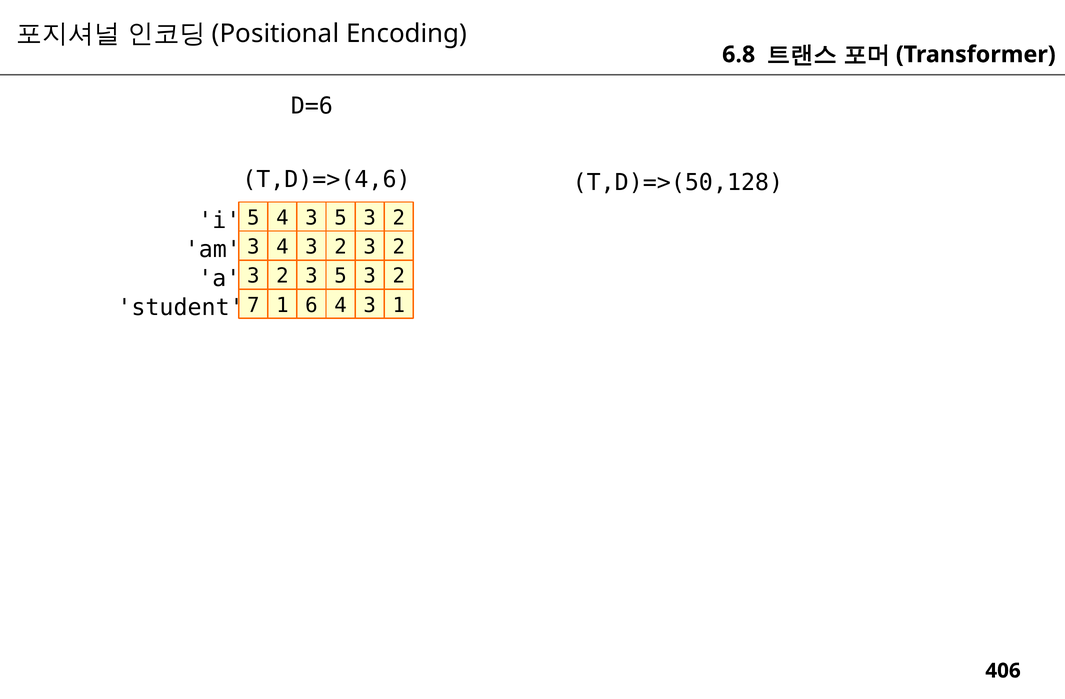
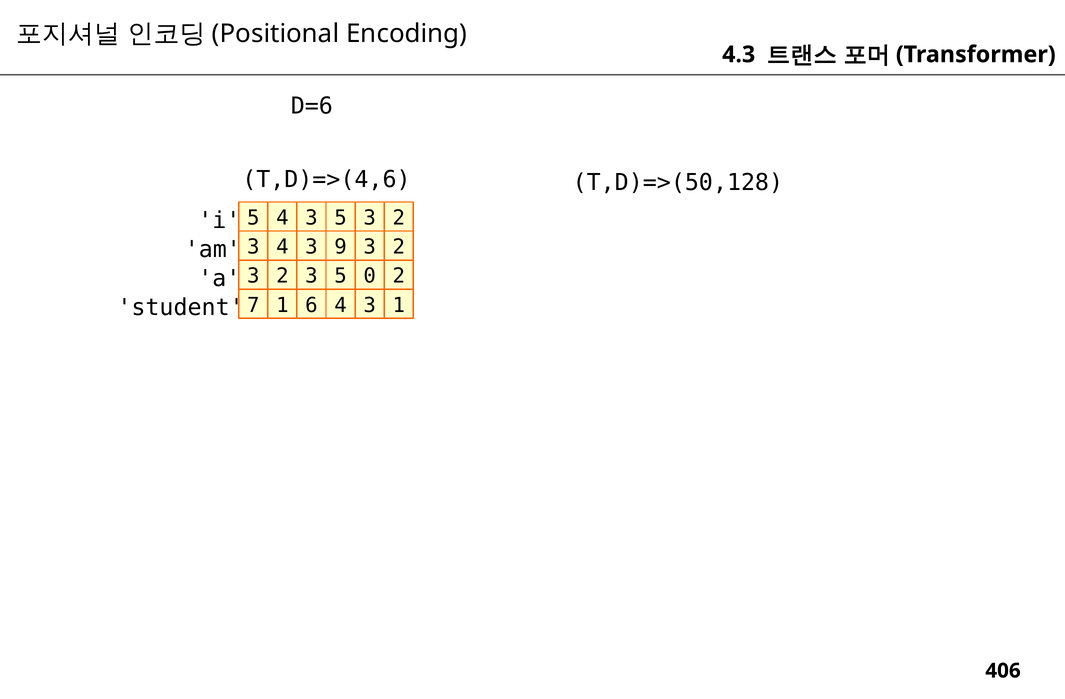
6.8: 6.8 -> 4.3 (739, 55)
4 3 2: 2 -> 9 (341, 247)
2 3 5 3: 3 -> 0 (370, 276)
